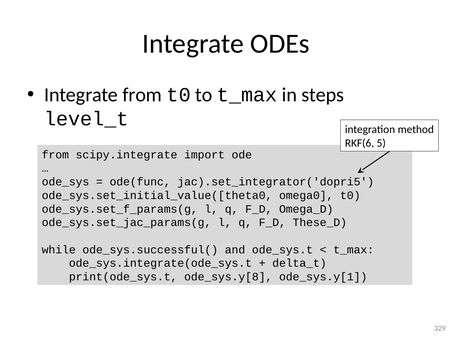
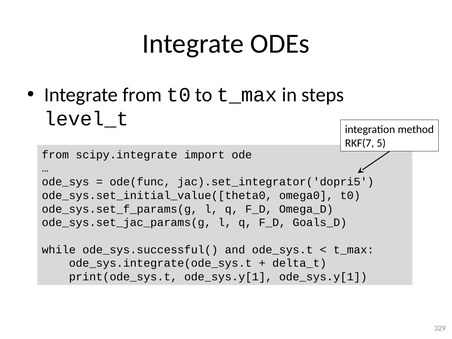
RKF(6: RKF(6 -> RKF(7 (360, 143)
These_D: These_D -> Goals_D (320, 223)
print(ode_sys.t ode_sys.y[8: ode_sys.y[8 -> ode_sys.y[1 (228, 277)
